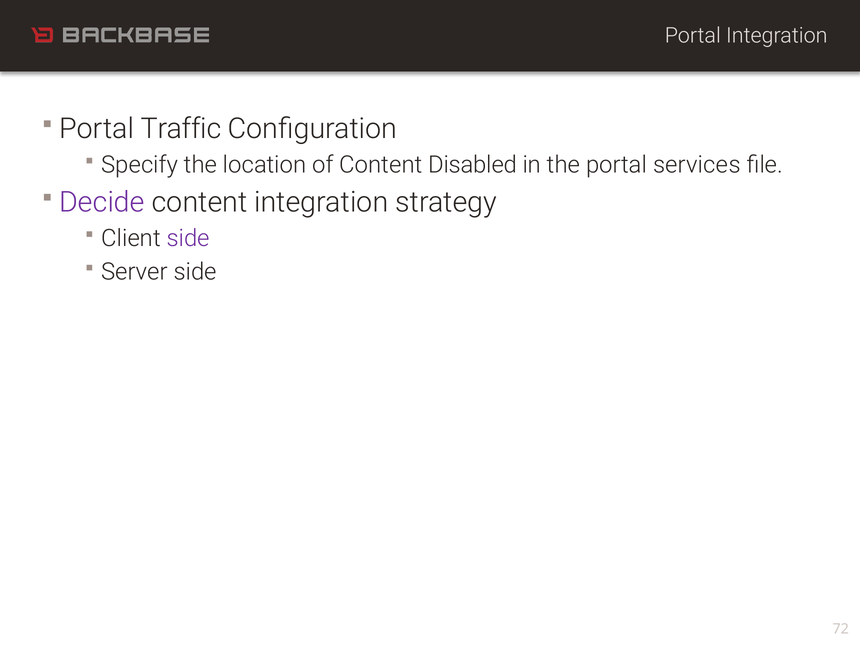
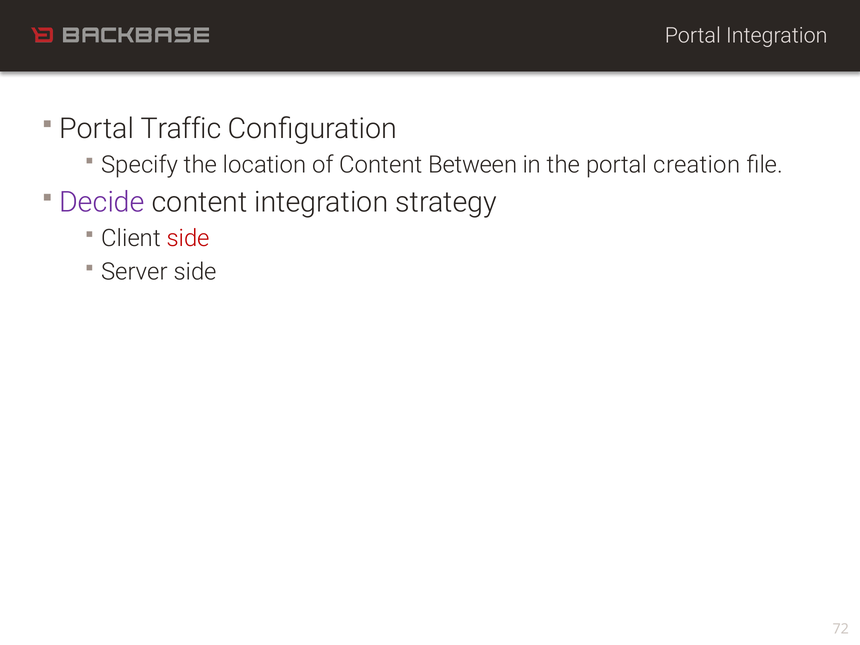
Disabled: Disabled -> Between (473, 165)
services: services -> creation (697, 165)
side colour: purple -> red (188, 238)
